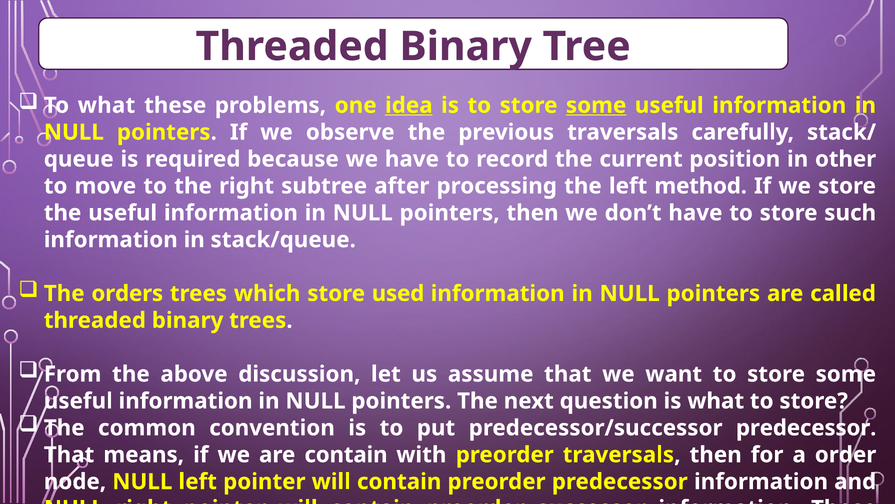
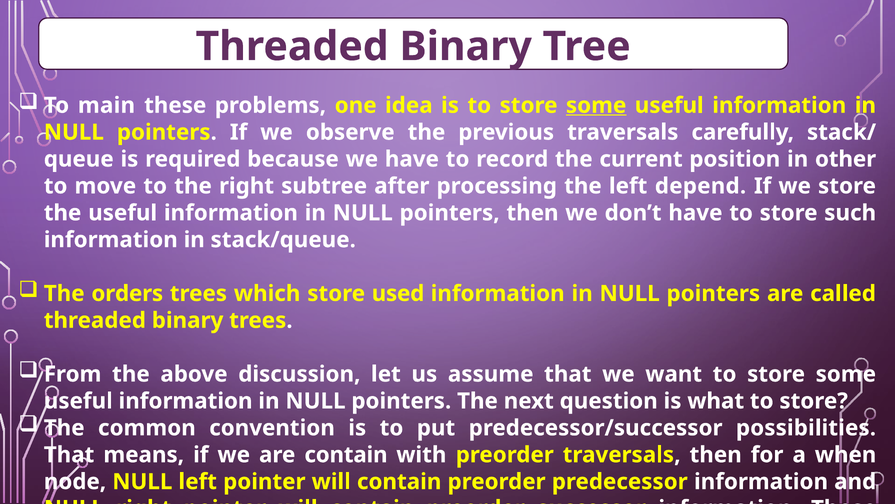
To what: what -> main (106, 105)
idea underline: present -> none (409, 105)
method: method -> depend (701, 186)
predecessor/successor predecessor: predecessor -> possibilities (806, 427)
order: order -> when (846, 454)
